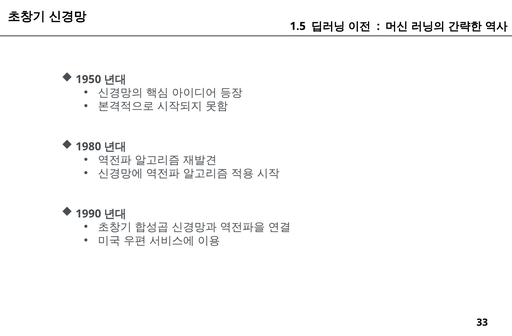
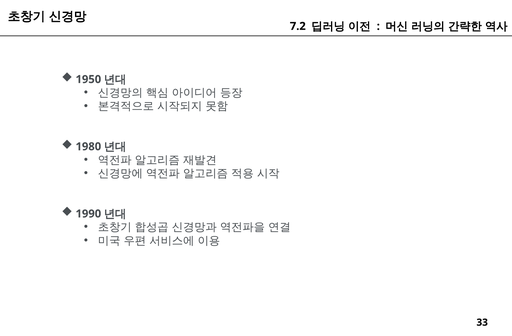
1.5: 1.5 -> 7.2 (298, 26)
